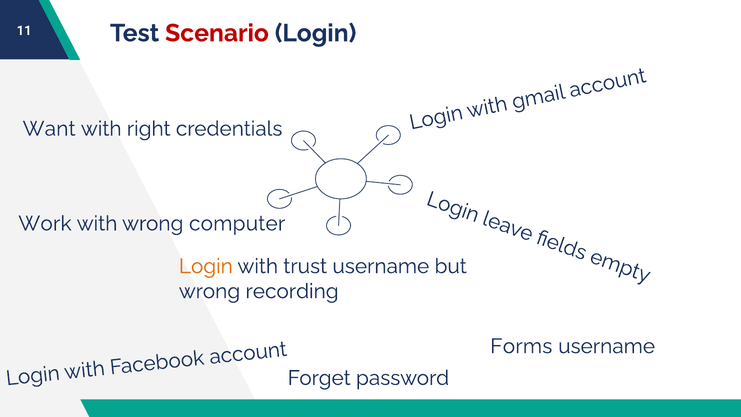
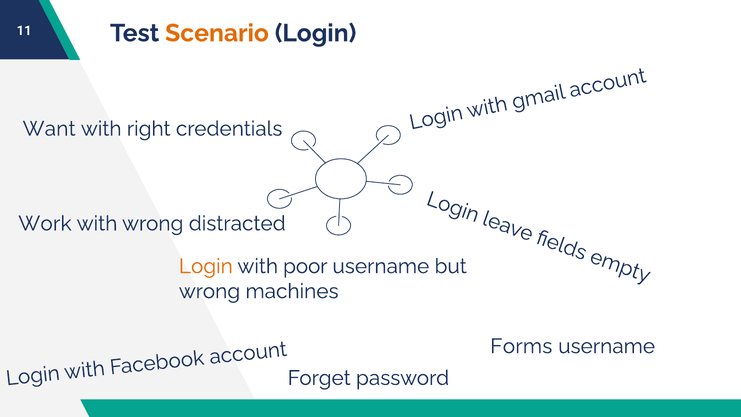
Scenario colour: red -> orange (217, 33)
computer: computer -> distracted (237, 223)
trust: trust -> poor (305, 266)
recording: recording -> machines (292, 291)
